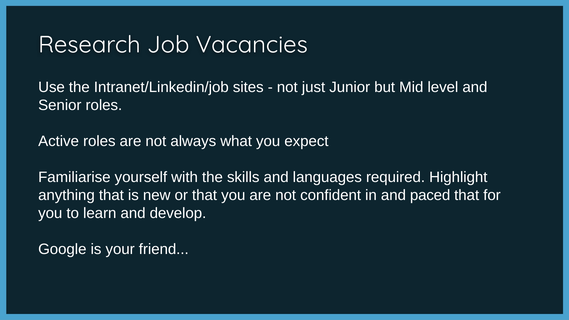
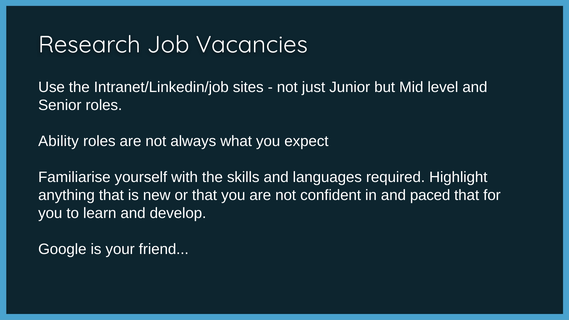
Active: Active -> Ability (59, 141)
